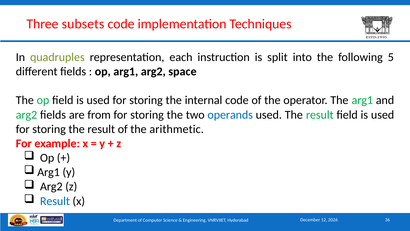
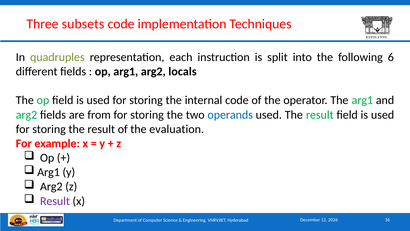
5: 5 -> 6 (391, 57)
space: space -> locals (182, 71)
arithmetic: arithmetic -> evaluation (177, 129)
Result colour: blue -> purple (55, 201)
